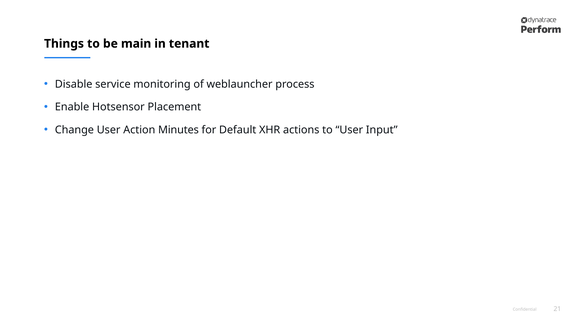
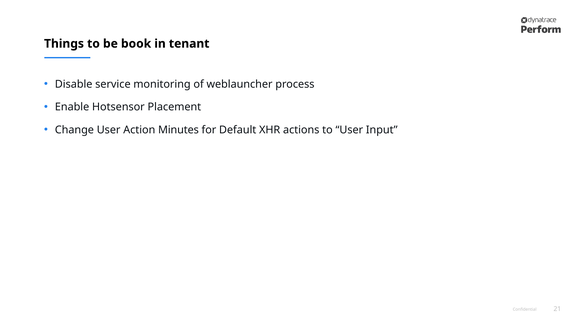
main: main -> book (136, 44)
